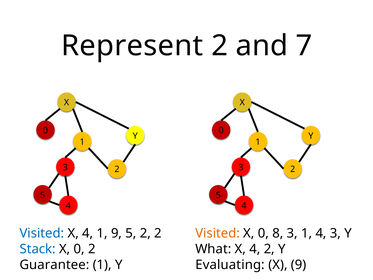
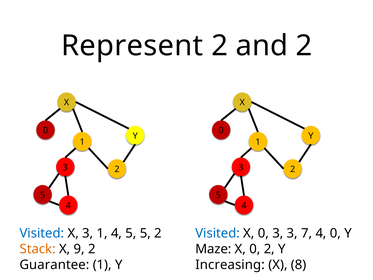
and 7: 7 -> 2 (304, 46)
4: 4 -> 3 (88, 233)
1 9: 9 -> 4 (117, 233)
5 2: 2 -> 5 (145, 233)
Visited colour: orange -> blue (218, 233)
0 8: 8 -> 3 (278, 233)
3 1: 1 -> 7 (307, 233)
4 3: 3 -> 0 (335, 233)
Stack colour: blue -> orange (38, 249)
0: 0 -> 9 (79, 249)
What: What -> Maze (213, 249)
4: 4 -> 0 (255, 249)
Evaluating: Evaluating -> Increasing (230, 265)
X 9: 9 -> 8 (299, 265)
